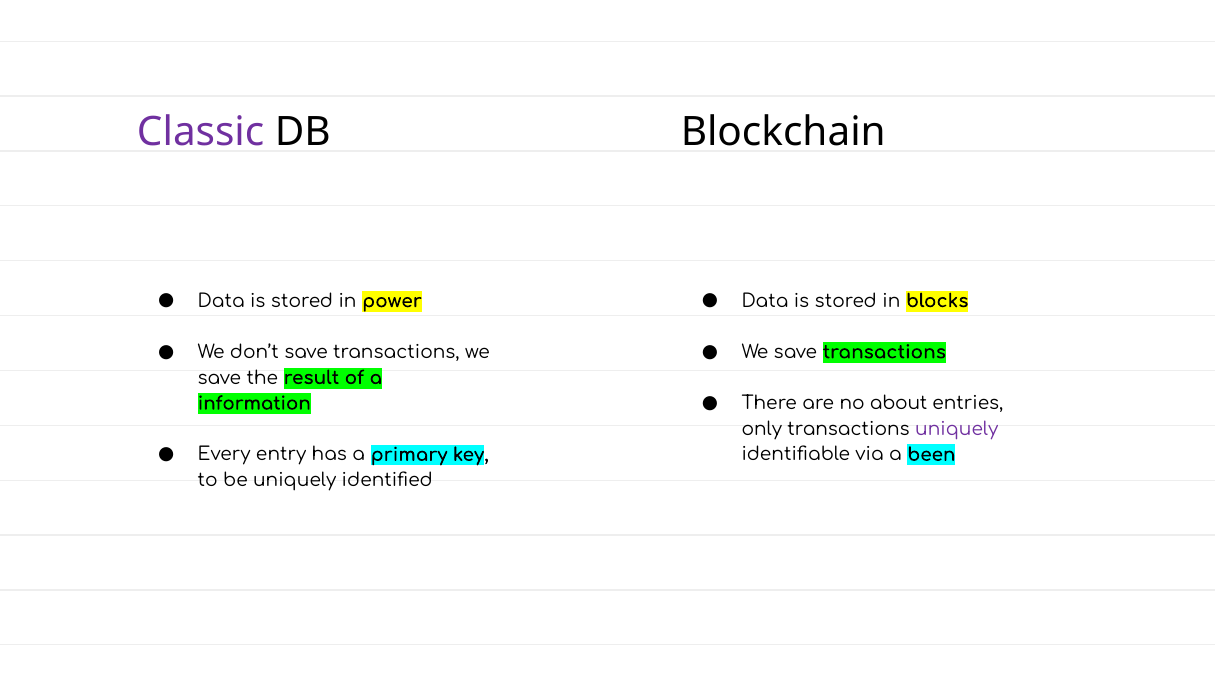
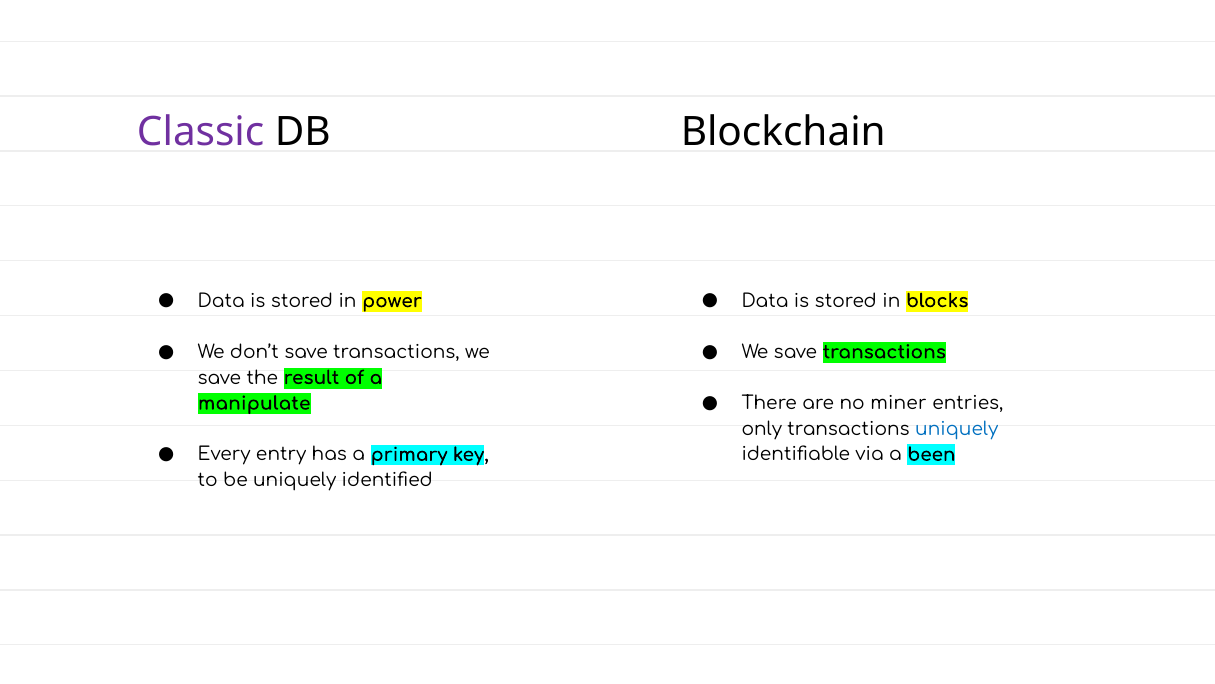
about: about -> miner (898, 403)
information: information -> manipulate (254, 403)
uniquely colour: purple -> blue (957, 429)
